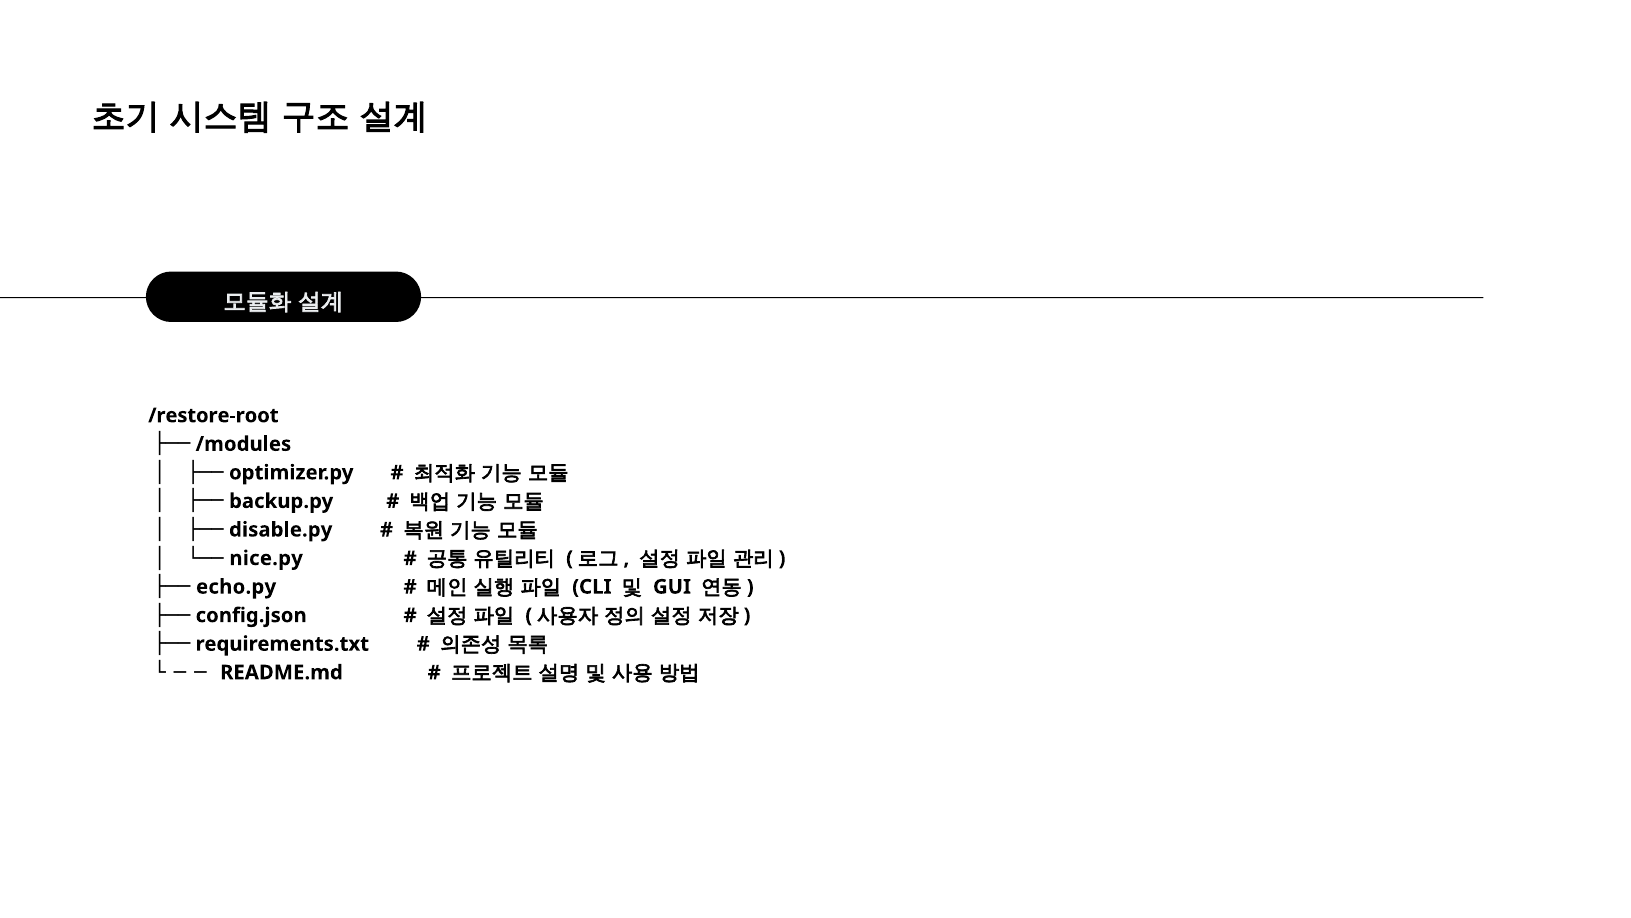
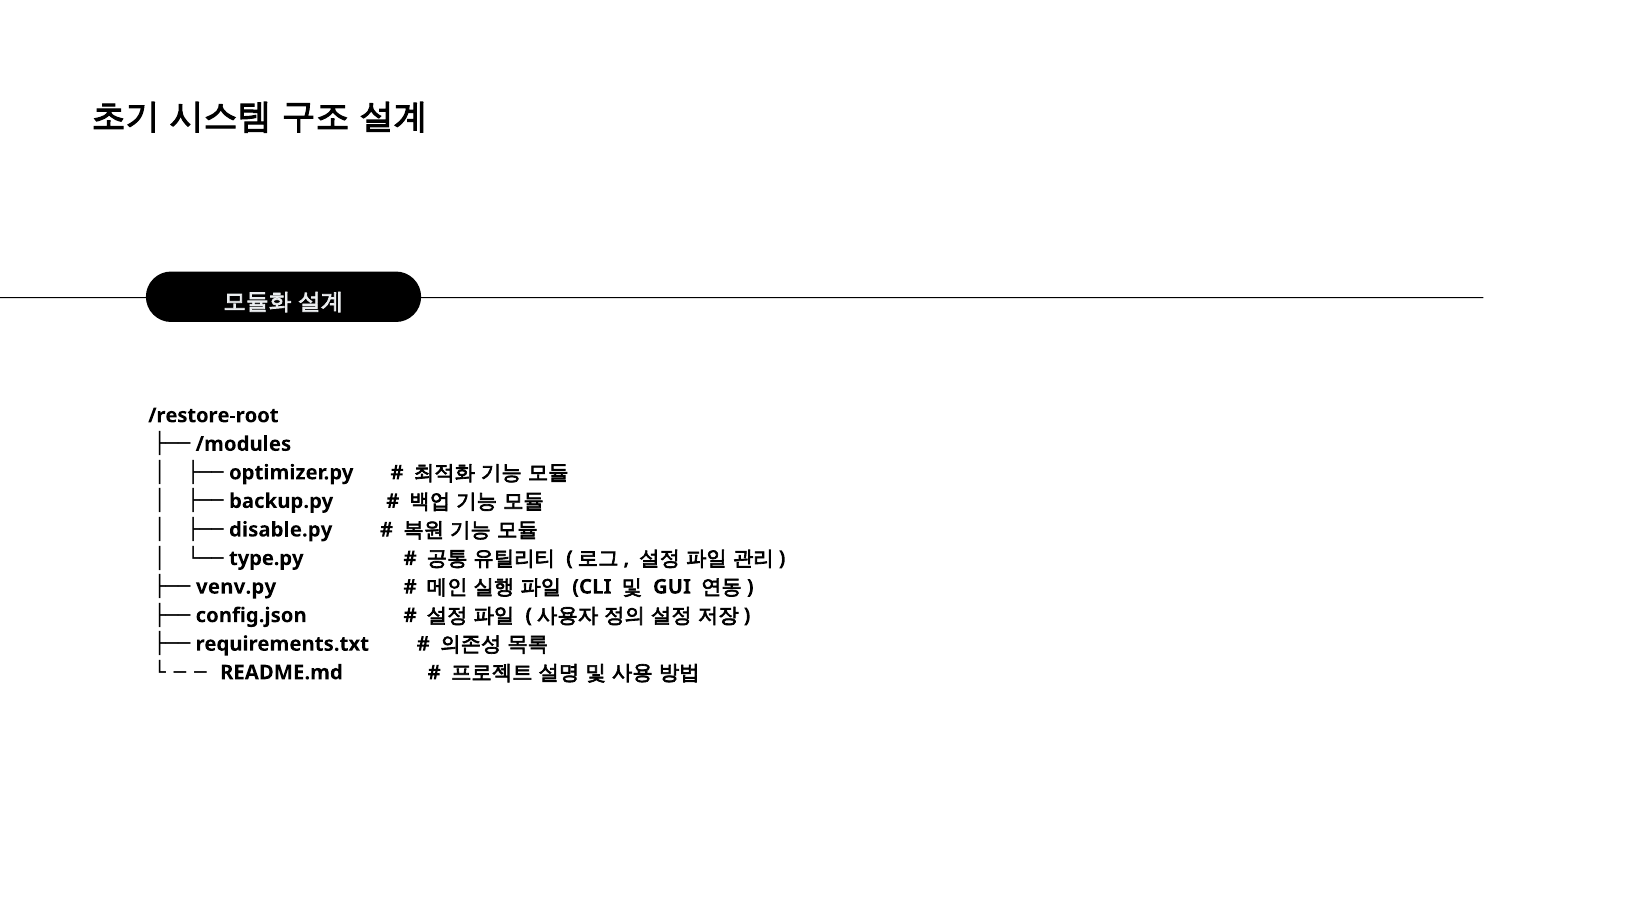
nice.py: nice.py -> type.py (266, 558)
echo.py: echo.py -> venv.py (236, 587)
